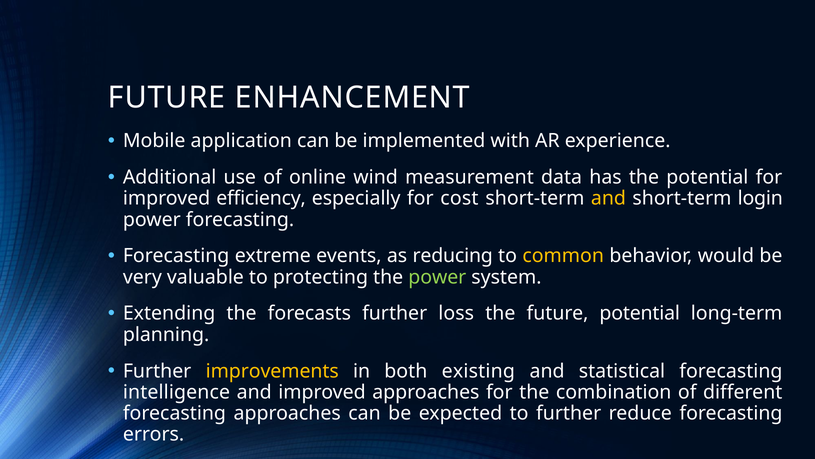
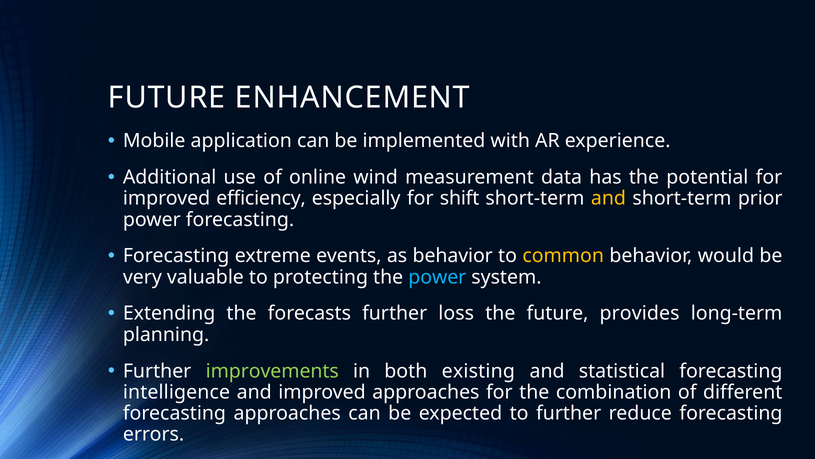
cost: cost -> shift (460, 198)
login: login -> prior (760, 198)
as reducing: reducing -> behavior (453, 256)
power colour: light green -> light blue (437, 277)
future potential: potential -> provides (640, 313)
improvements colour: yellow -> light green (272, 371)
